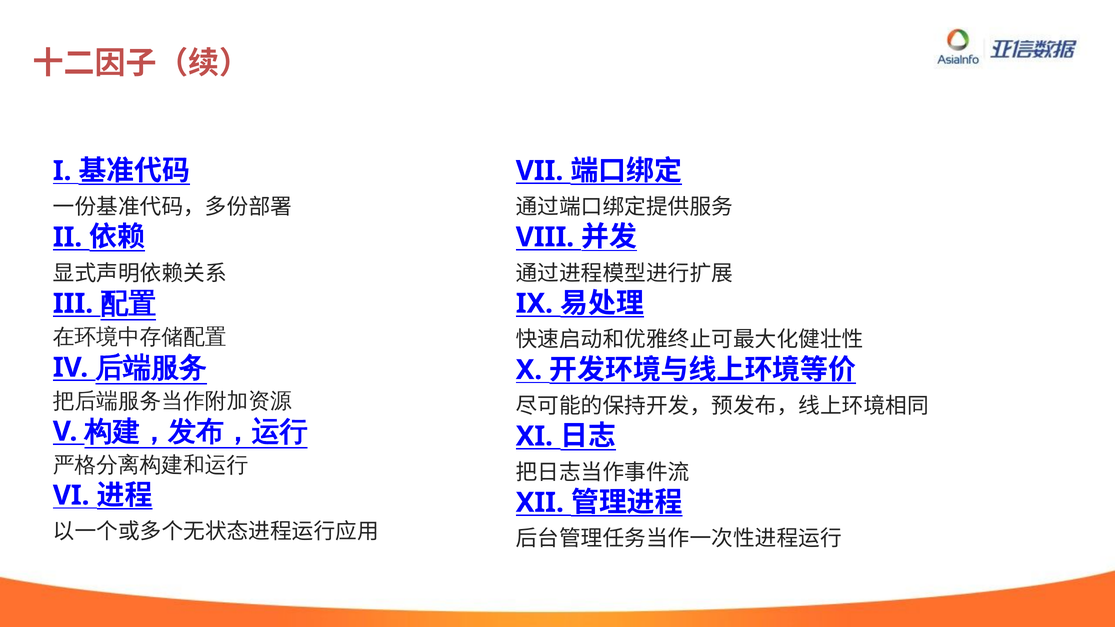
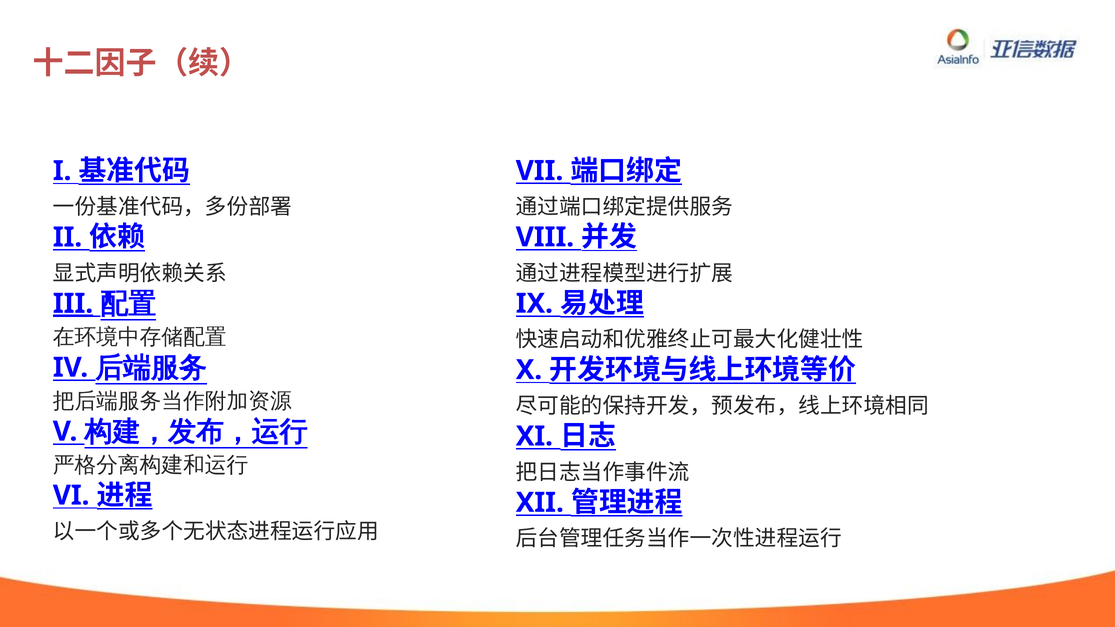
III underline: none -> present (73, 304)
